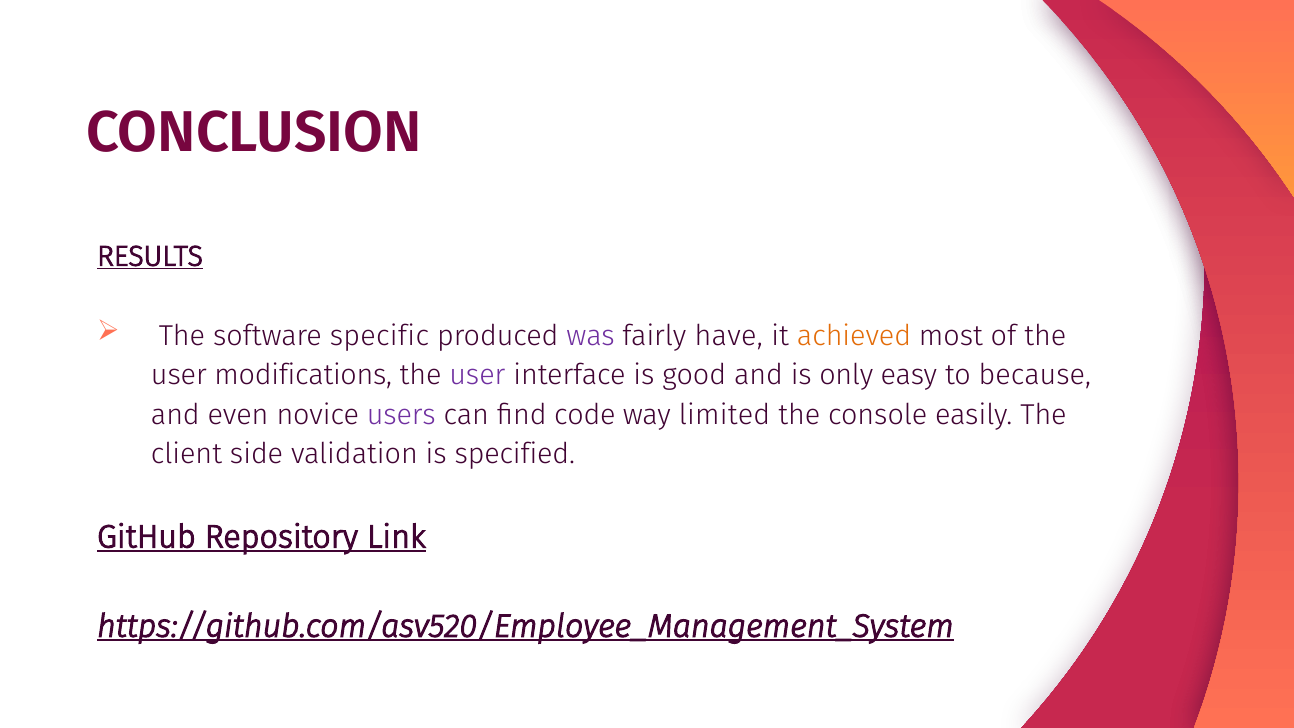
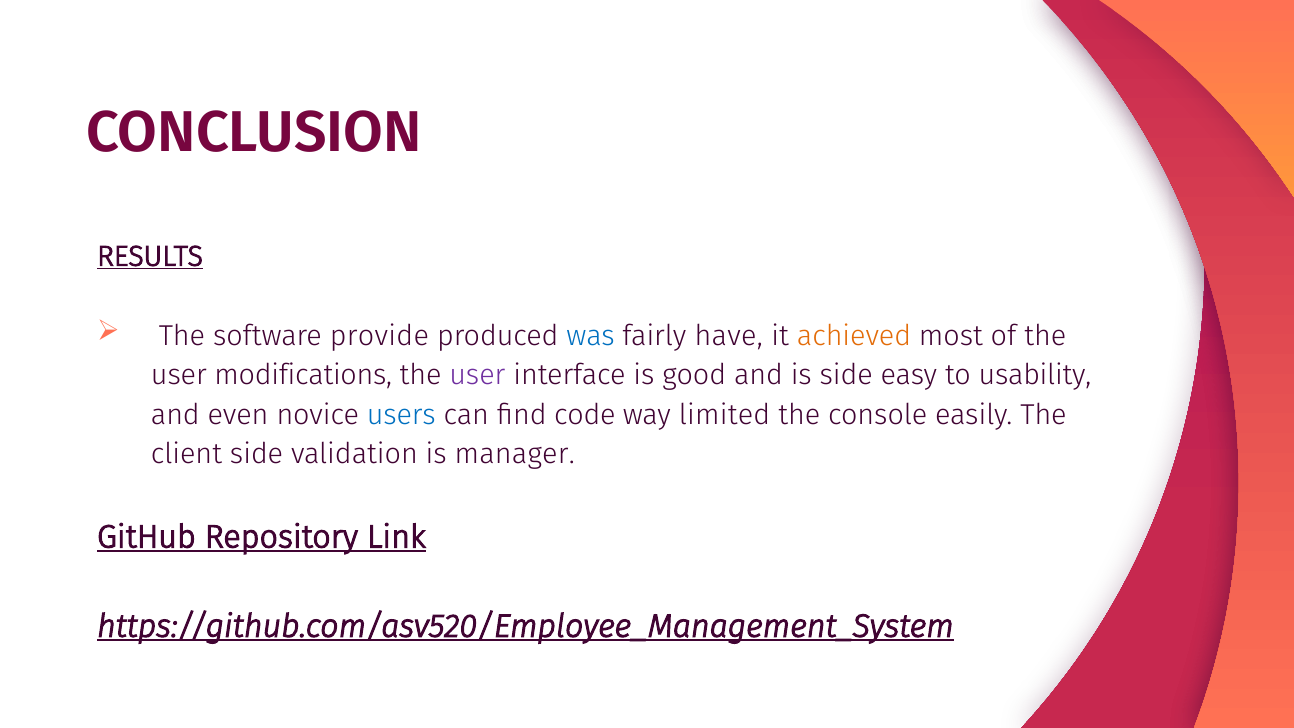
specific: specific -> provide (379, 336)
was colour: purple -> blue (591, 336)
is only: only -> side (846, 375)
because: because -> usability (1035, 375)
users colour: purple -> blue (401, 415)
specified: specified -> manager (515, 454)
